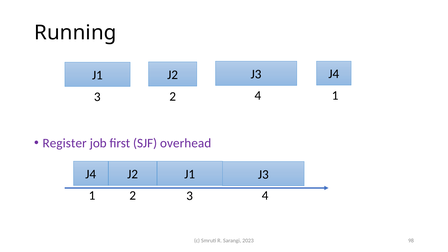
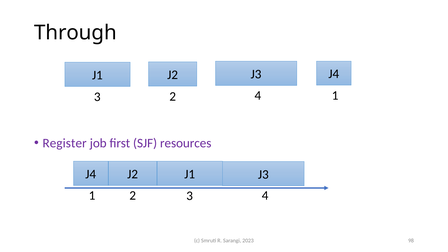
Running: Running -> Through (75, 33)
overhead: overhead -> resources (186, 143)
